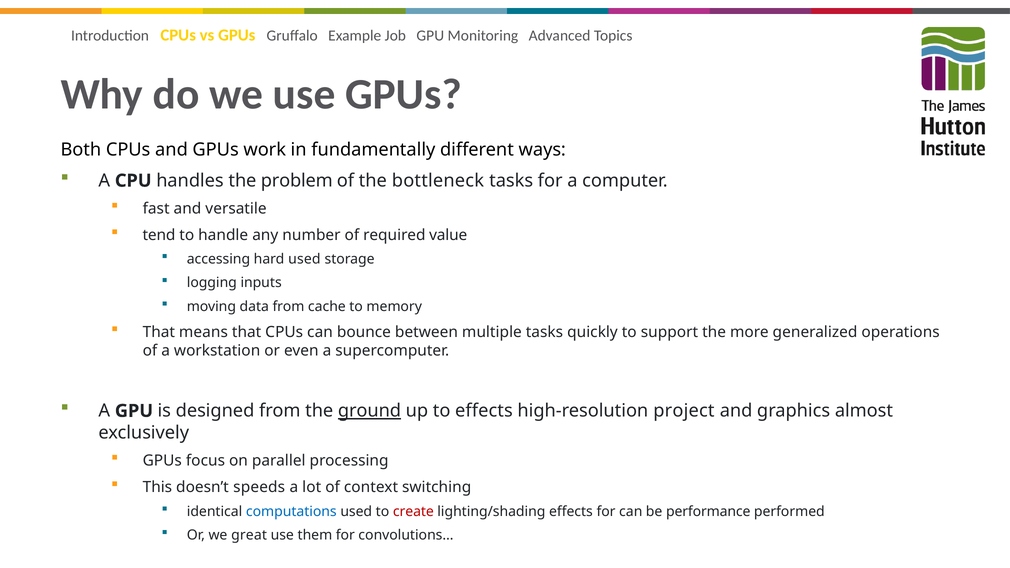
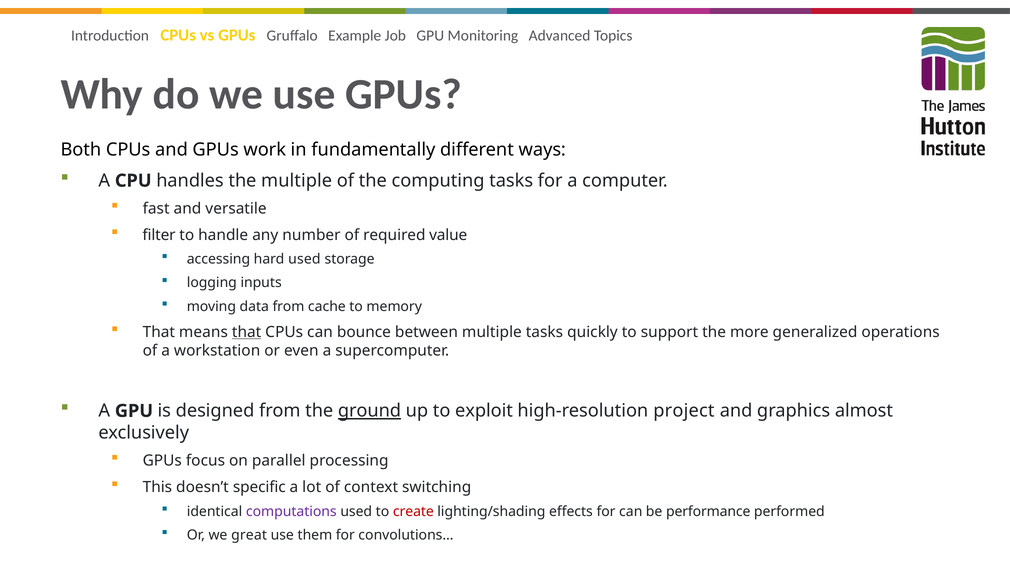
the problem: problem -> multiple (297, 181)
bottleneck: bottleneck -> computing (438, 181)
tend: tend -> filter (159, 235)
that underline: none -> present (247, 332)
to effects: effects -> exploit (484, 411)
speeds: speeds -> specific (259, 487)
computations colour: blue -> purple (291, 512)
